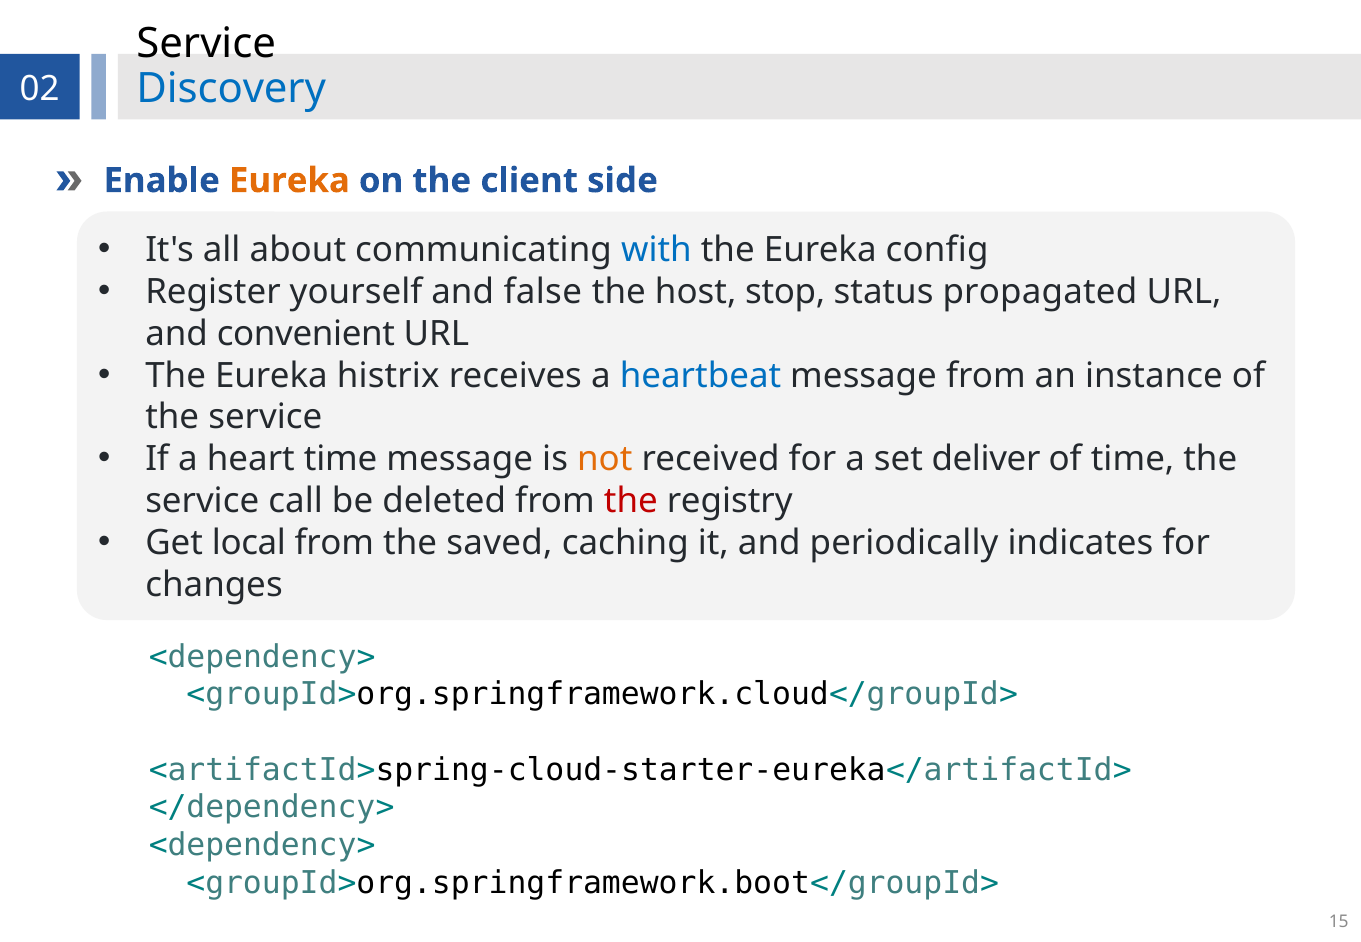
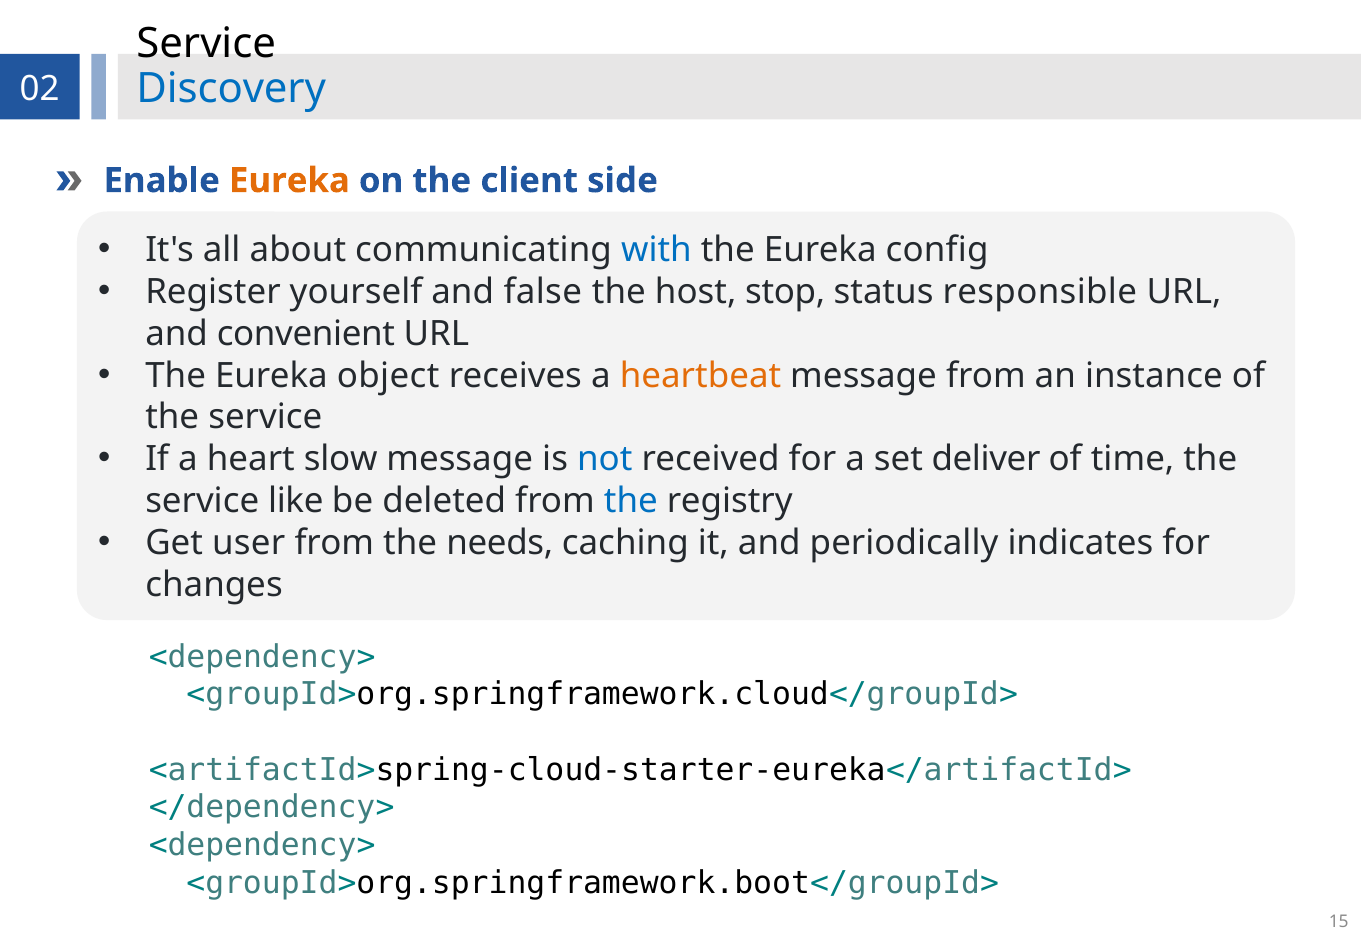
propagated: propagated -> responsible (1040, 292)
histrix: histrix -> object (388, 376)
heartbeat colour: blue -> orange (701, 376)
heart time: time -> slow (341, 459)
not colour: orange -> blue (605, 459)
call: call -> like (296, 501)
the colour: red -> blue (631, 501)
local: local -> user (249, 543)
saved: saved -> needs (500, 543)
